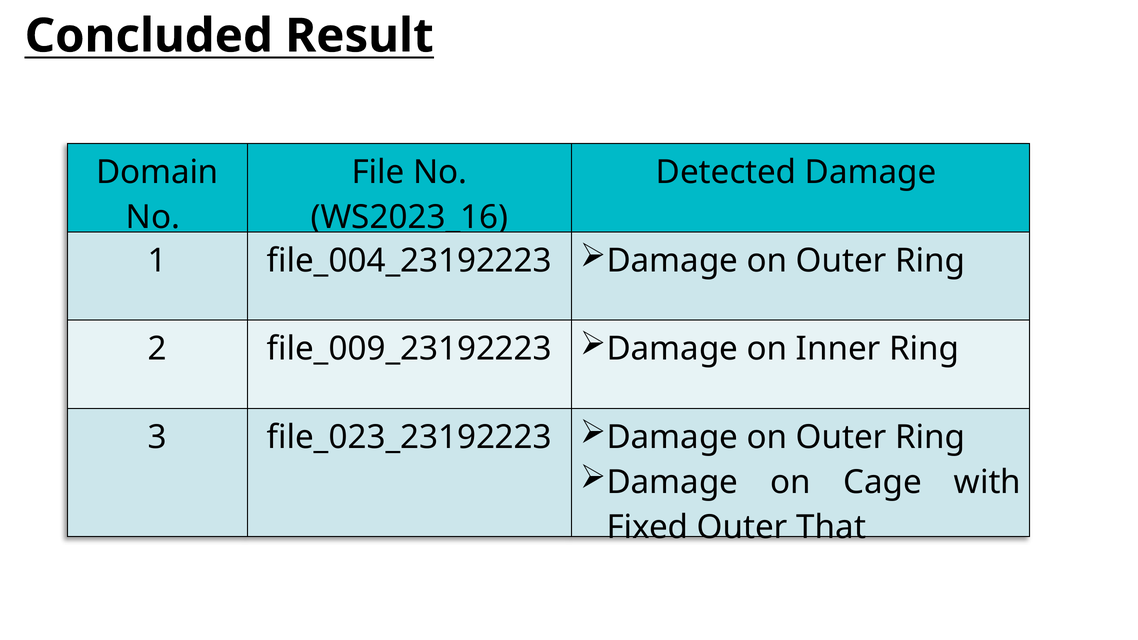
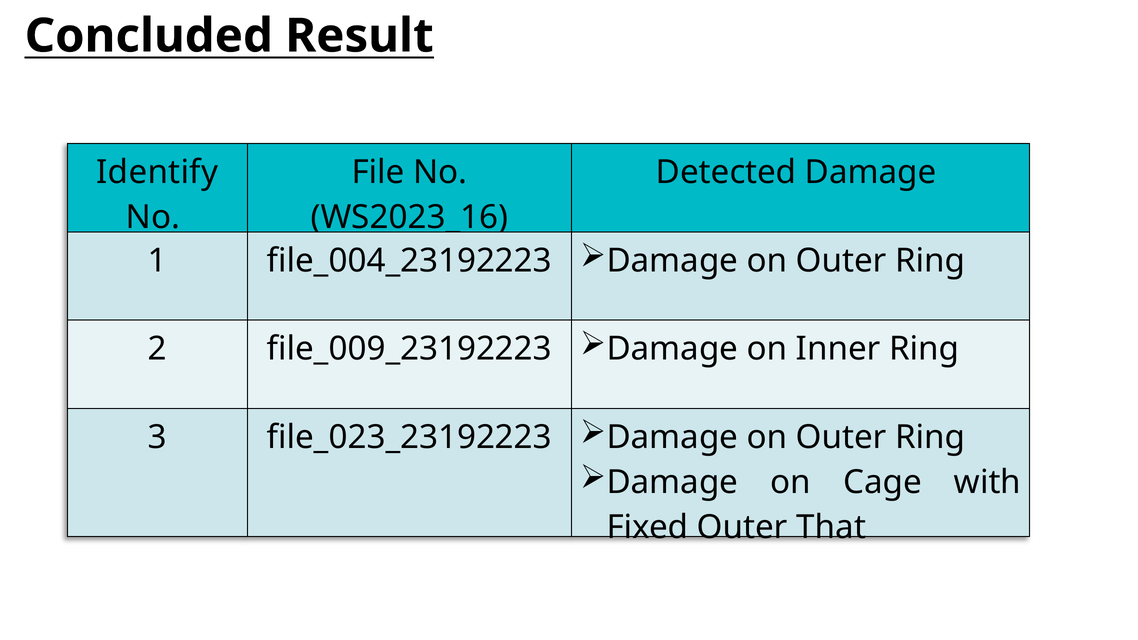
Domain: Domain -> Identify (157, 172)
